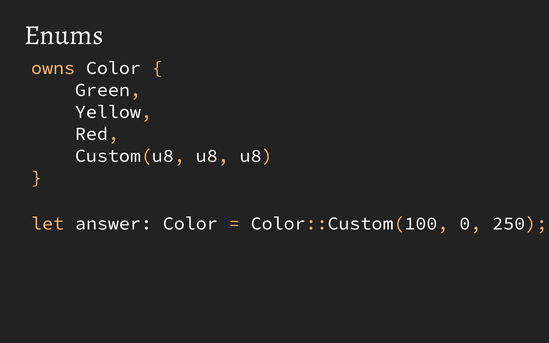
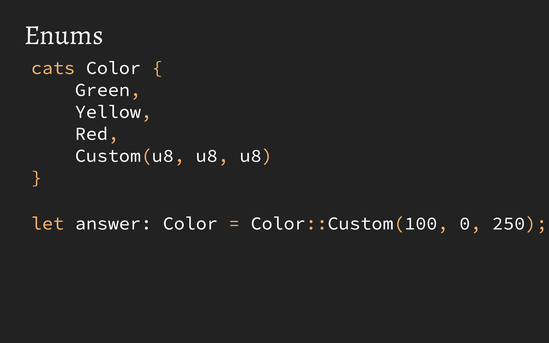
owns: owns -> cats (53, 68)
